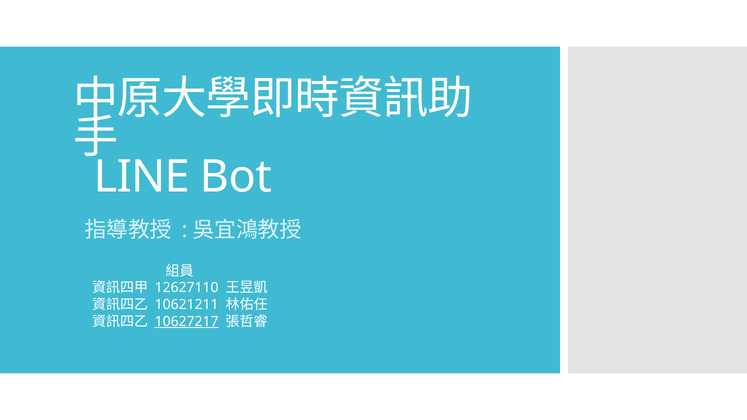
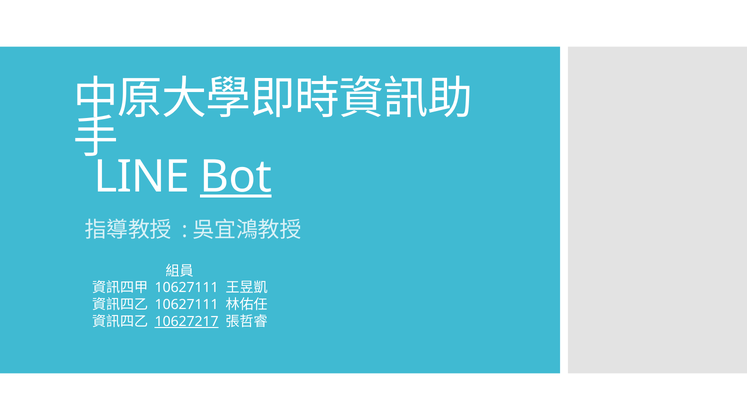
Bot underline: none -> present (236, 177)
12627110: 12627110 -> 10627111 (187, 288)
10621211: 10621211 -> 10627111 (187, 305)
